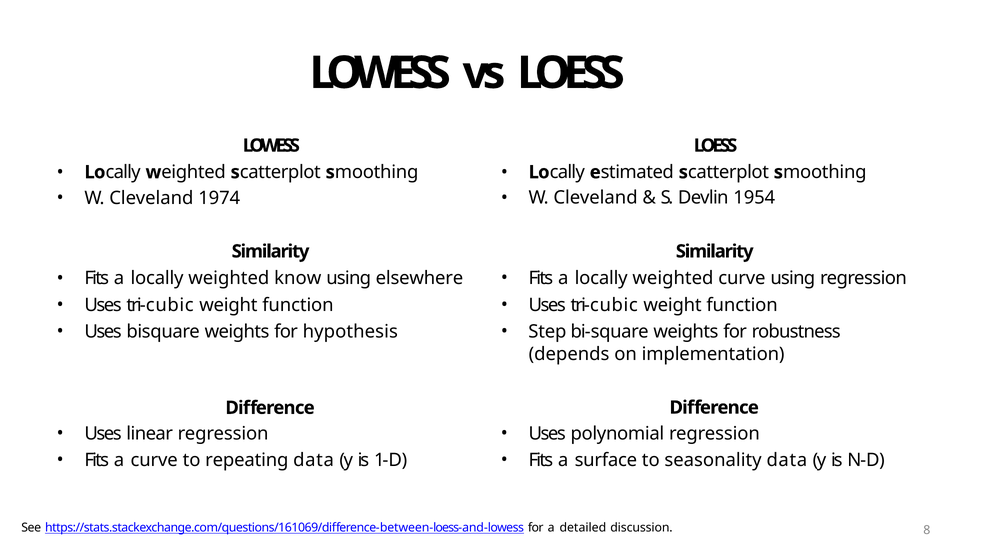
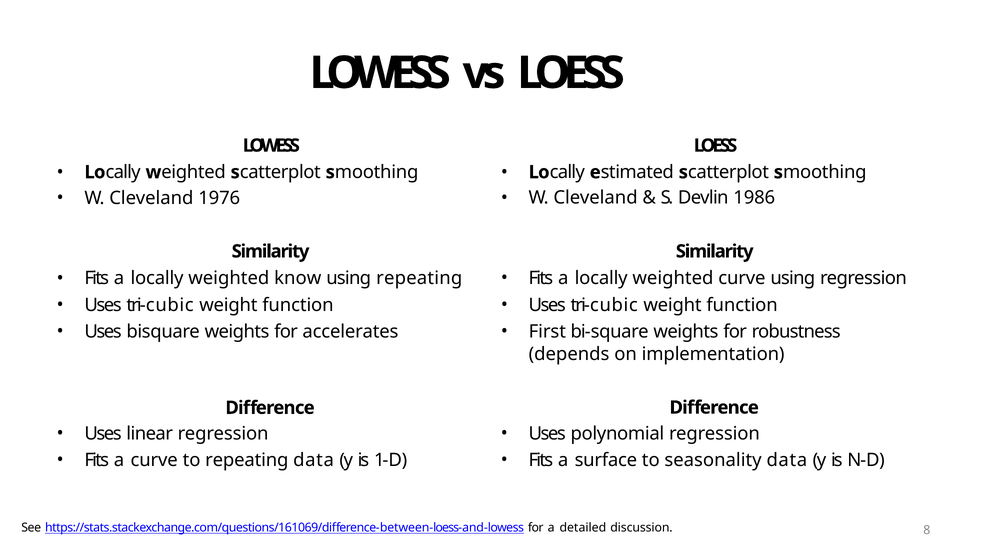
1954: 1954 -> 1986 (754, 198)
1974: 1974 -> 1976 (219, 198)
using elsewhere: elsewhere -> repeating (419, 278)
Step: Step -> First (547, 332)
hypothesis: hypothesis -> accelerates (350, 332)
